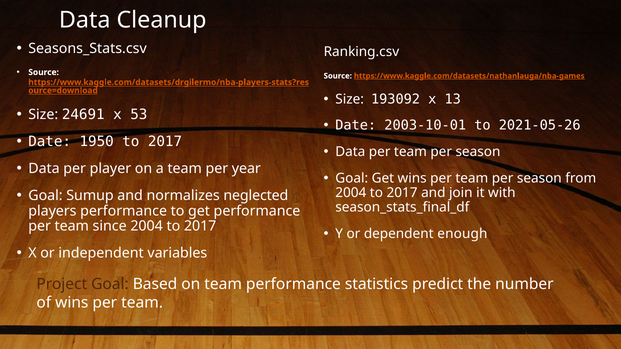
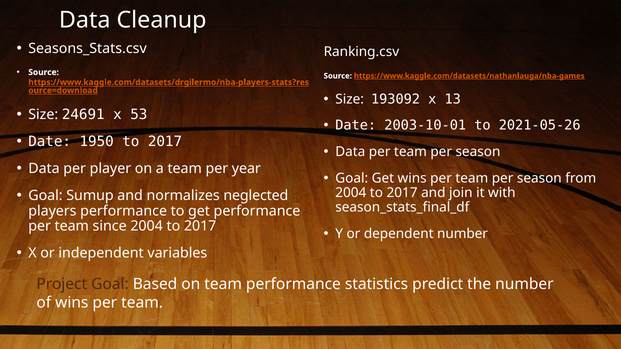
dependent enough: enough -> number (463, 234)
